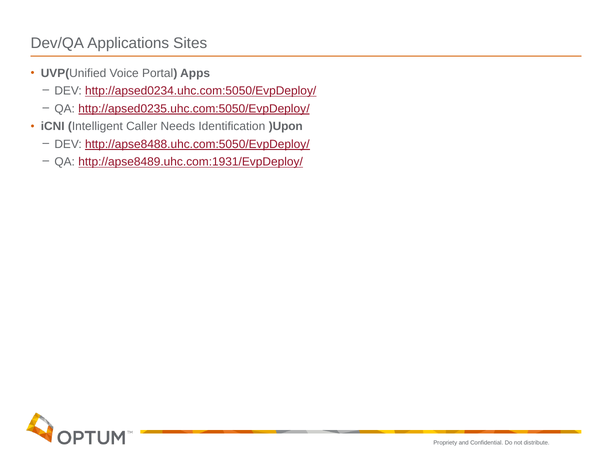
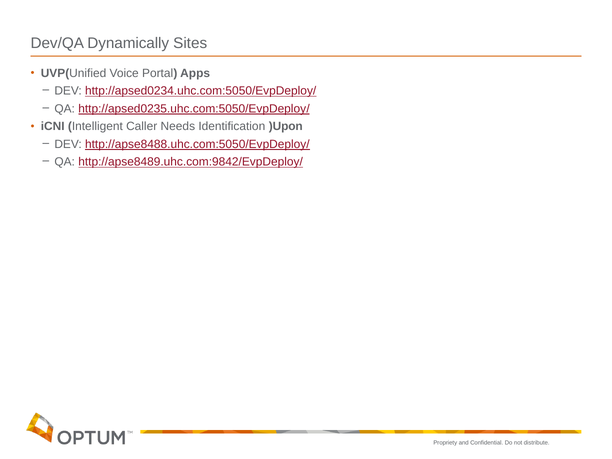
Applications: Applications -> Dynamically (128, 43)
http://apse8489.uhc.com:1931/EvpDeploy/: http://apse8489.uhc.com:1931/EvpDeploy/ -> http://apse8489.uhc.com:9842/EvpDeploy/ (191, 162)
